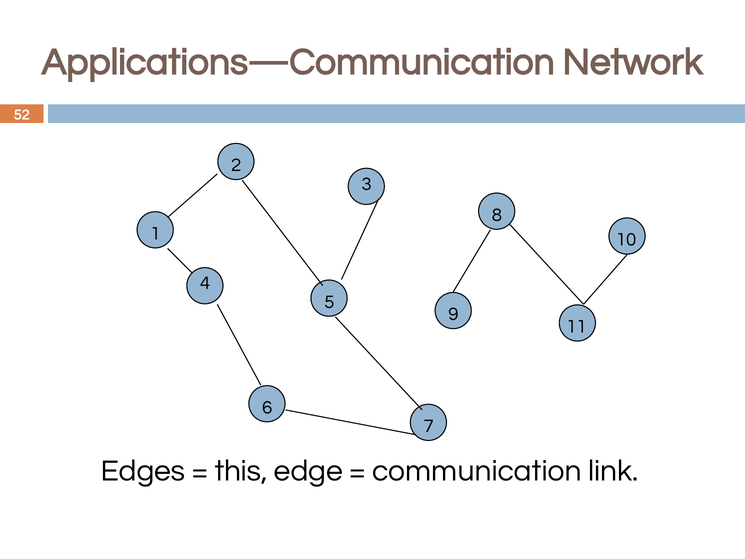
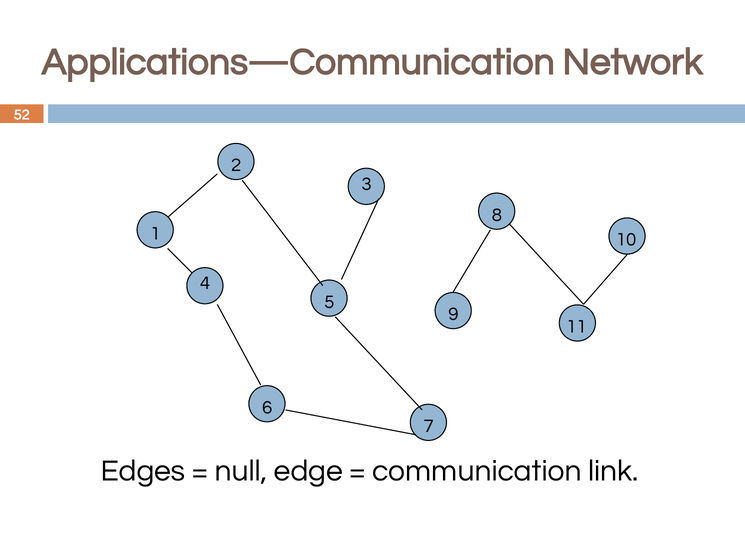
this: this -> null (241, 471)
